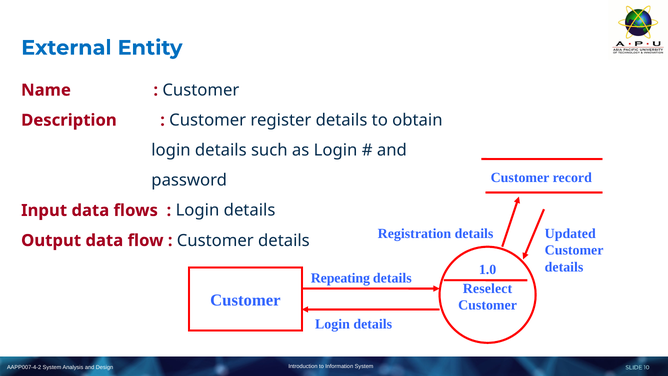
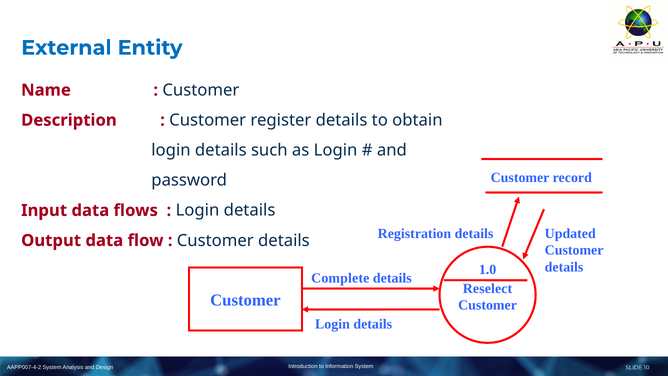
Repeating: Repeating -> Complete (340, 278)
